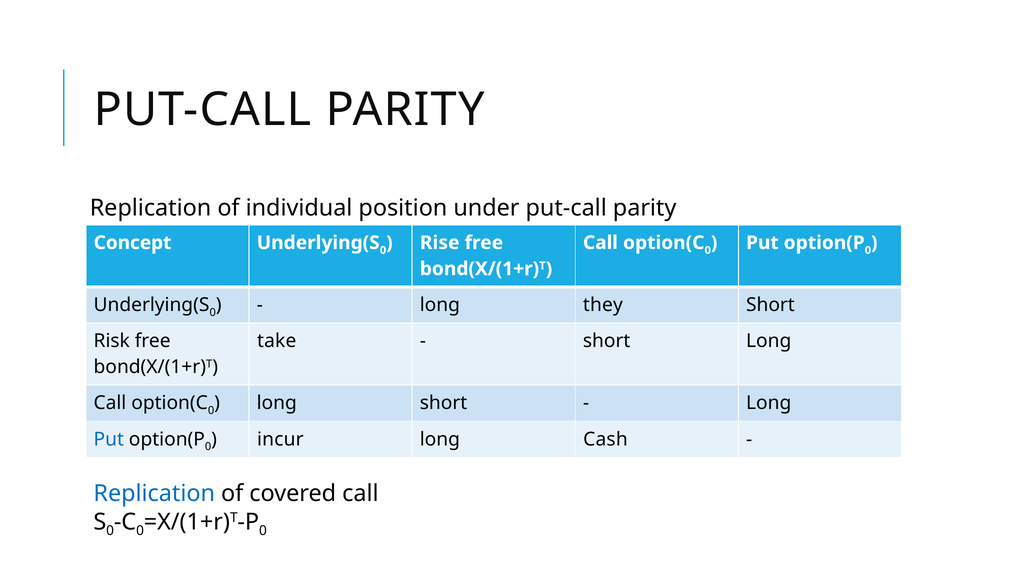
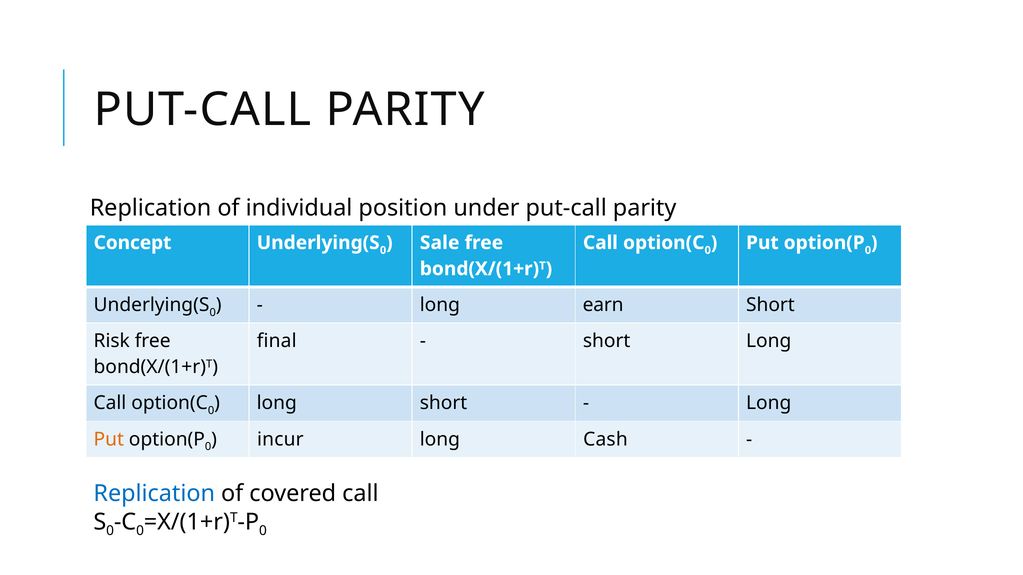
Rise: Rise -> Sale (440, 243)
they: they -> earn (603, 305)
take: take -> final (277, 341)
Put colour: blue -> orange (109, 440)
